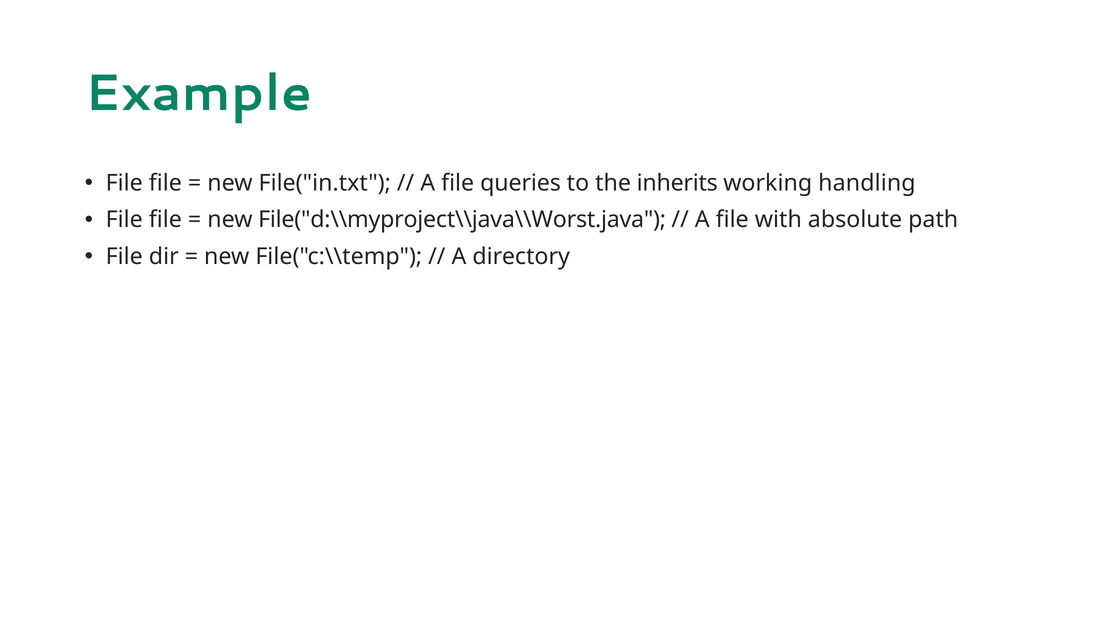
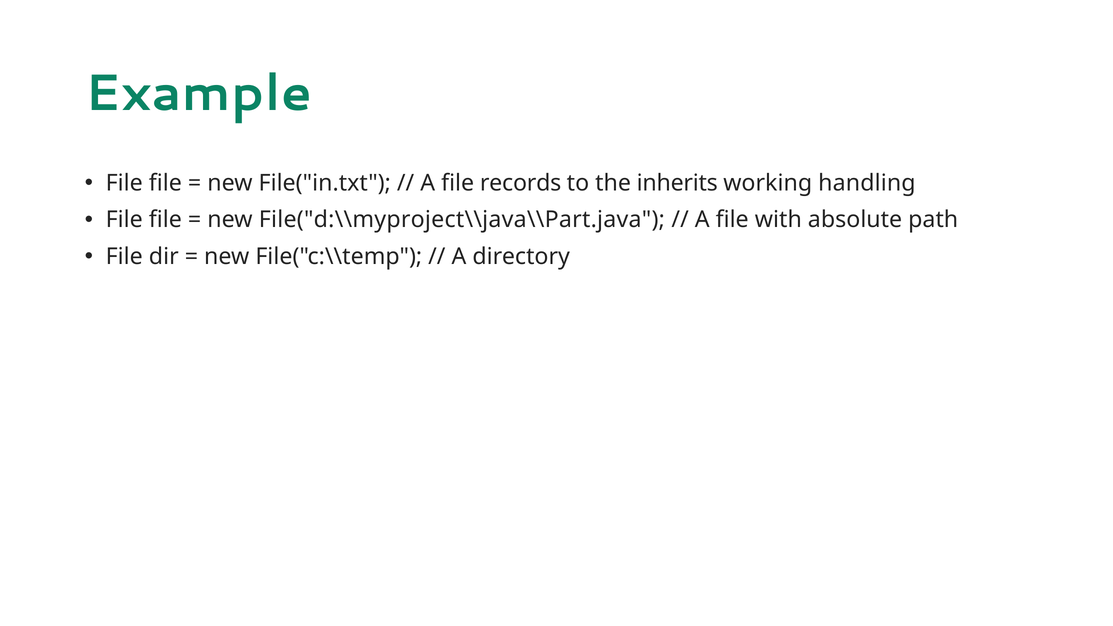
queries: queries -> records (521, 183)
File("d:\\myproject\\java\\Worst.java: File("d:\\myproject\\java\\Worst.java -> File("d:\\myproject\\java\\Part.java (462, 220)
